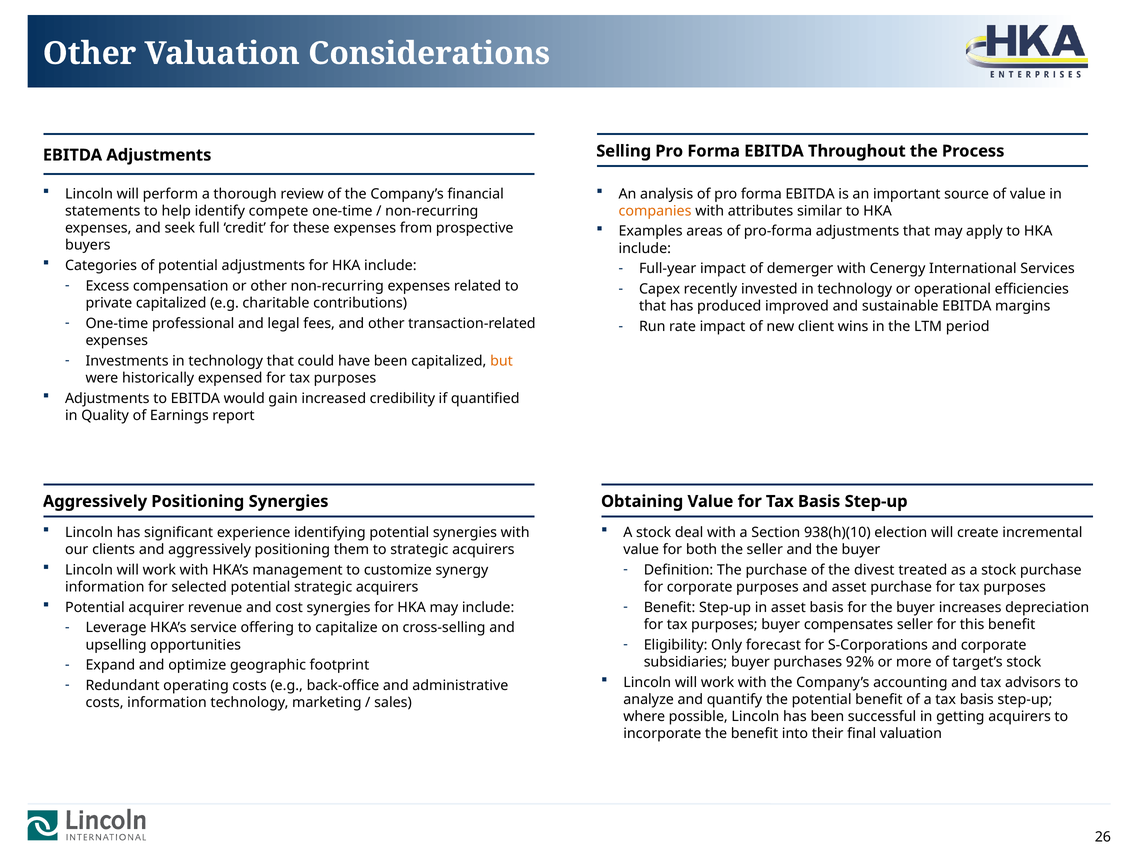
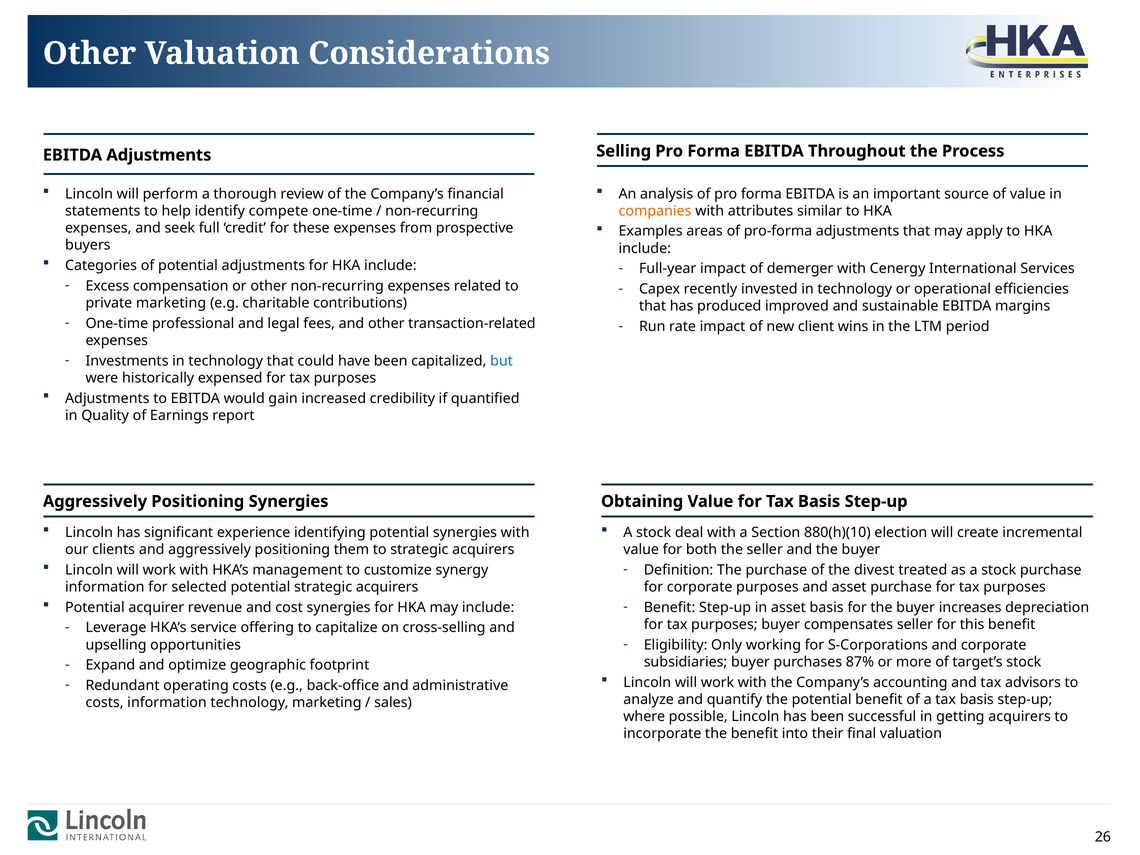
private capitalized: capitalized -> marketing (171, 303)
but colour: orange -> blue (501, 361)
938(h)(10: 938(h)(10 -> 880(h)(10 (837, 532)
forecast: forecast -> working (773, 645)
92%: 92% -> 87% (860, 662)
